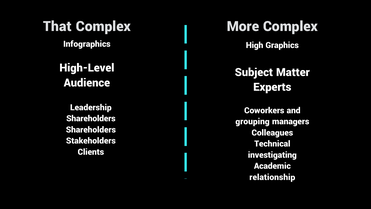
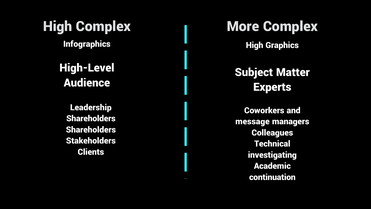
That: That -> High (58, 26)
grouping: grouping -> message (253, 121)
relationship: relationship -> continuation (272, 177)
